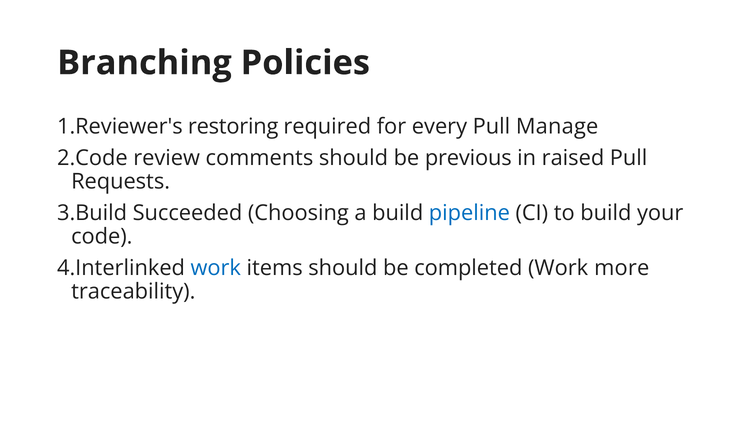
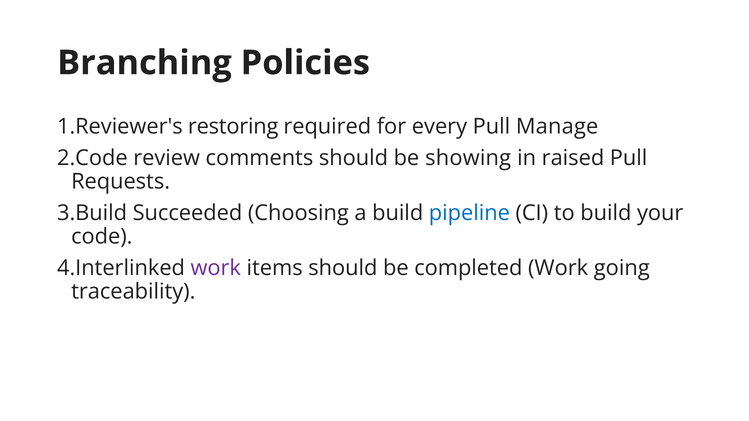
previous: previous -> showing (468, 158)
work colour: blue -> purple (216, 268)
more: more -> going (622, 268)
